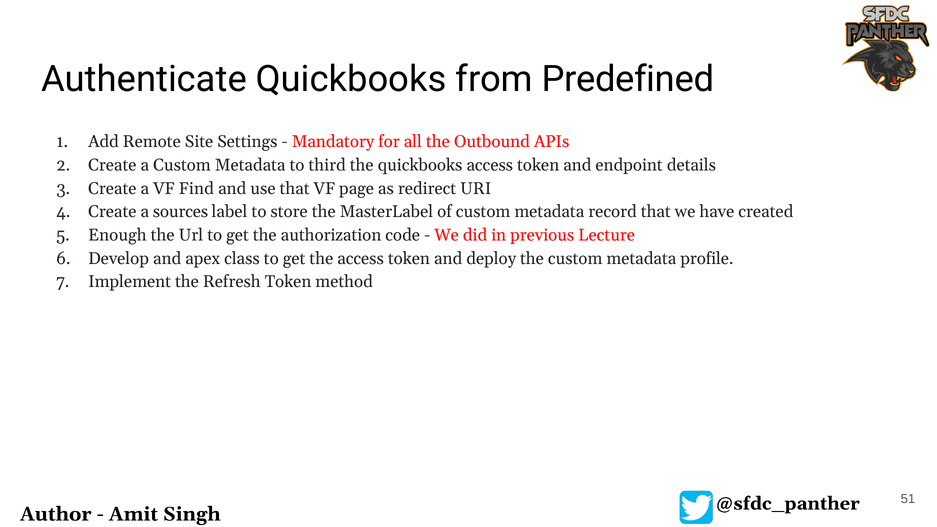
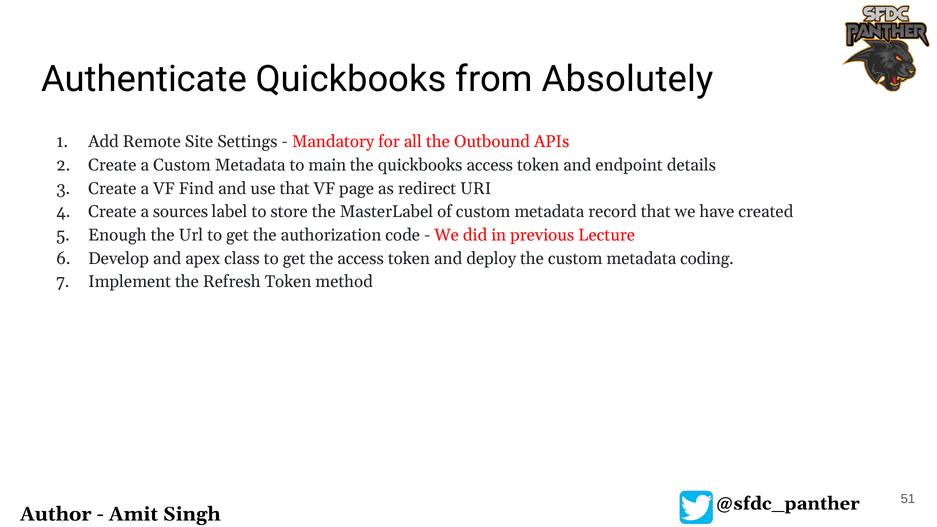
Predefined: Predefined -> Absolutely (628, 79)
third: third -> main (327, 165)
profile: profile -> coding (707, 259)
